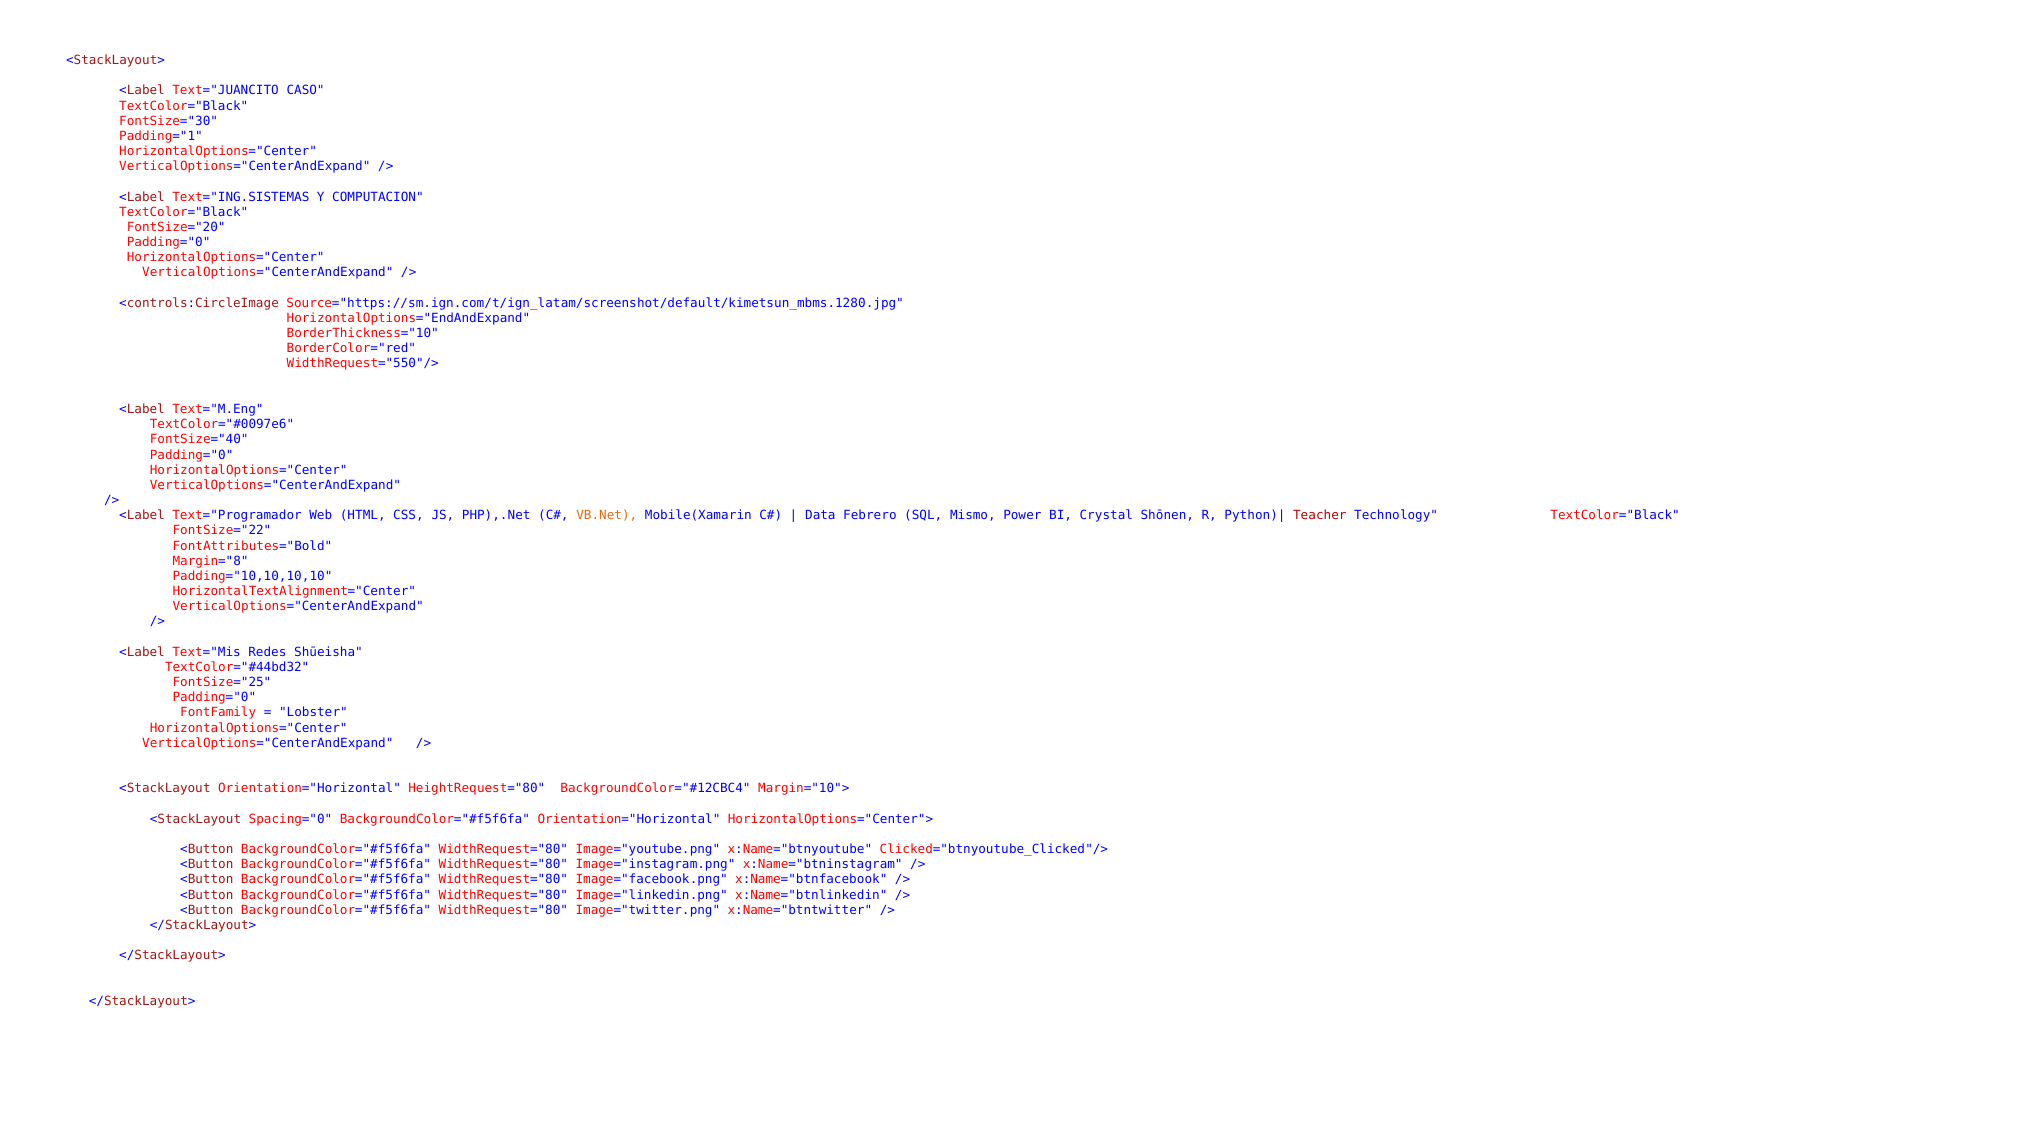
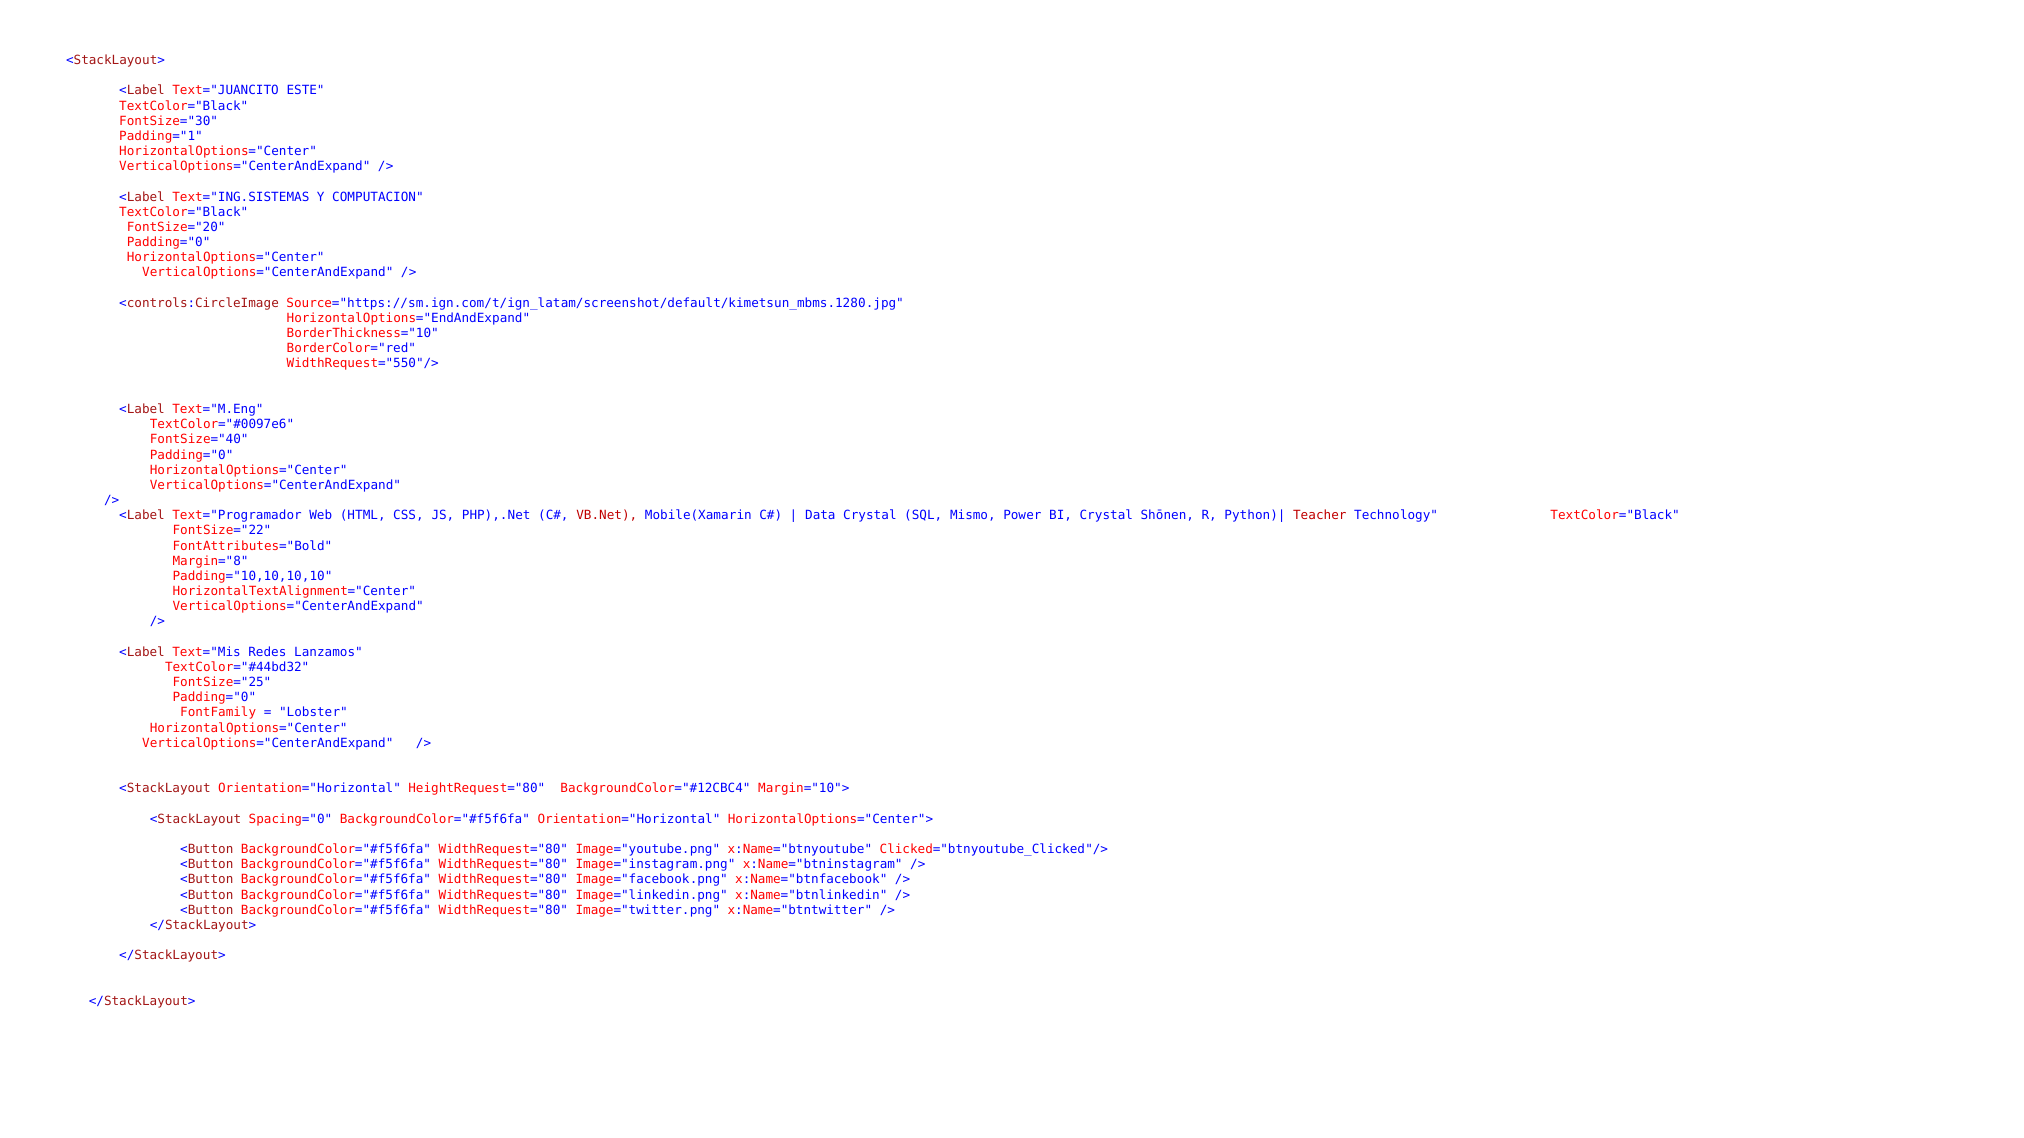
CASO: CASO -> ESTE (306, 91)
VB.Net colour: orange -> red (607, 516)
Data Febrero: Febrero -> Crystal (870, 516)
Shūeisha: Shūeisha -> Lanzamos (328, 652)
